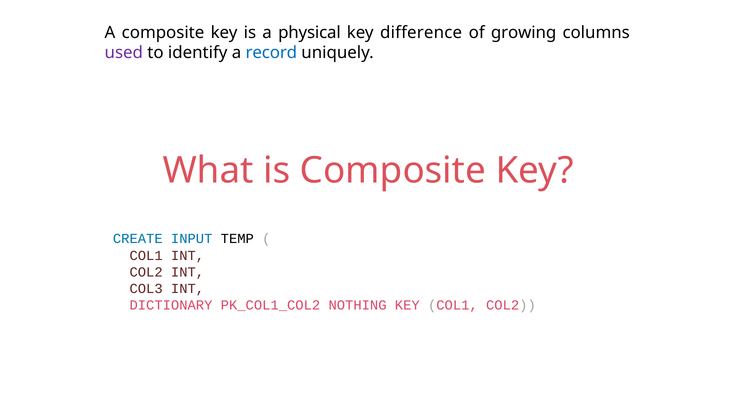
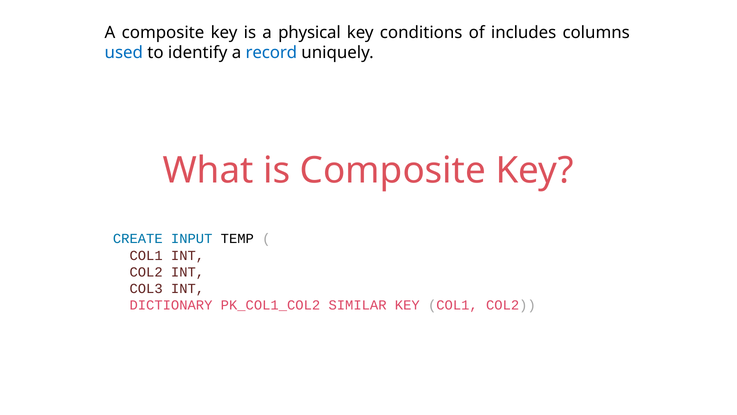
difference: difference -> conditions (421, 32)
growing: growing -> includes (524, 32)
used colour: purple -> blue (124, 53)
NOTHING: NOTHING -> SIMILAR (358, 305)
